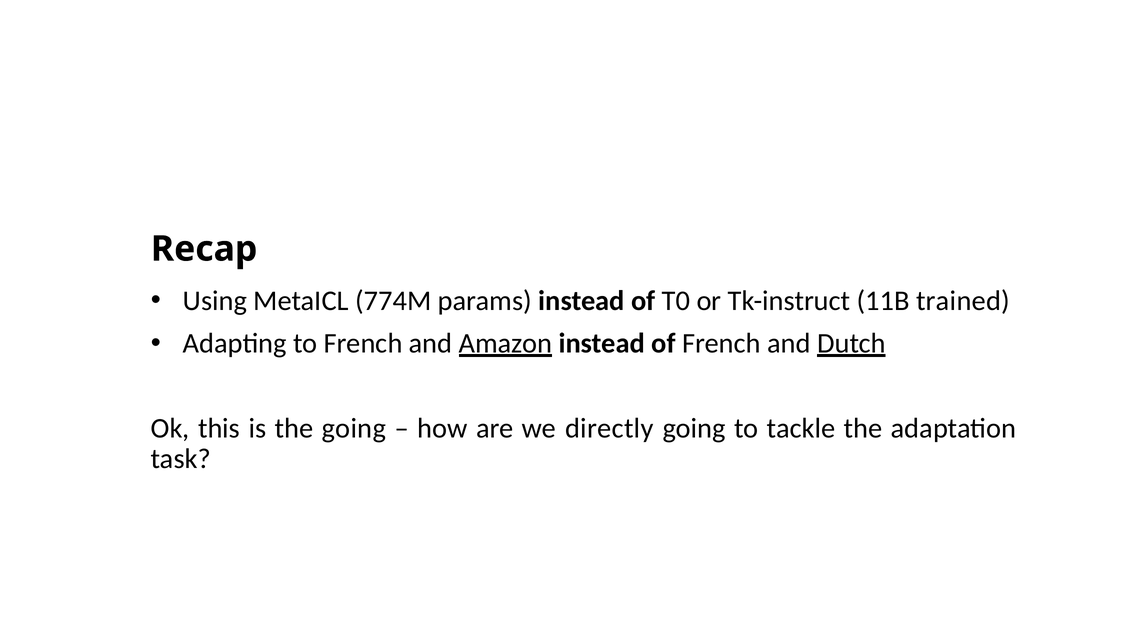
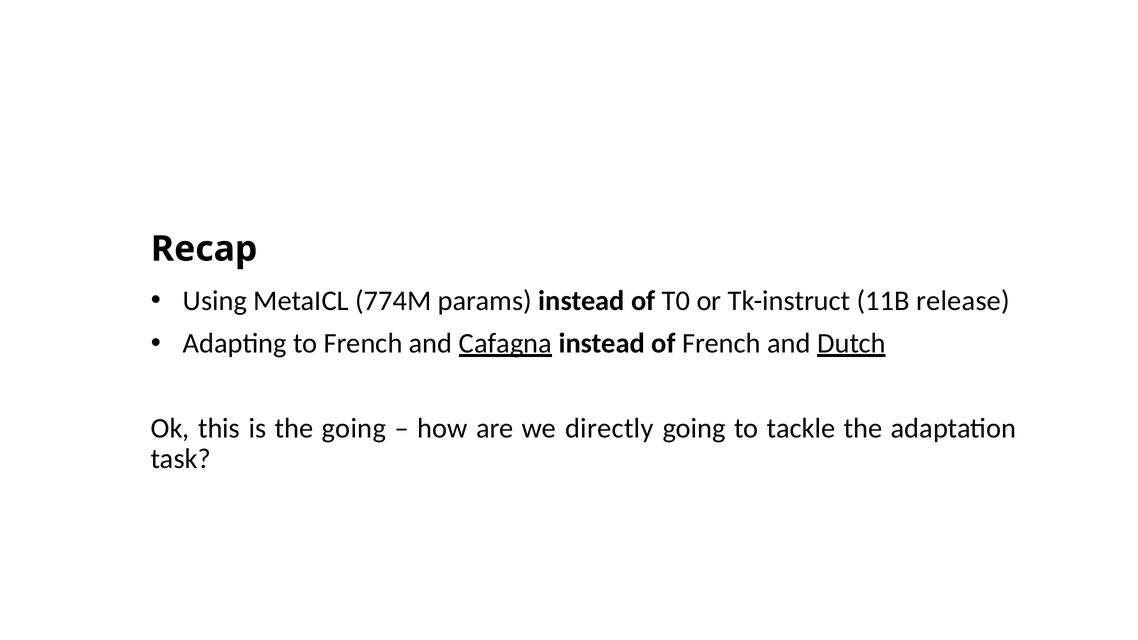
trained: trained -> release (963, 301)
Amazon: Amazon -> Cafagna (505, 343)
